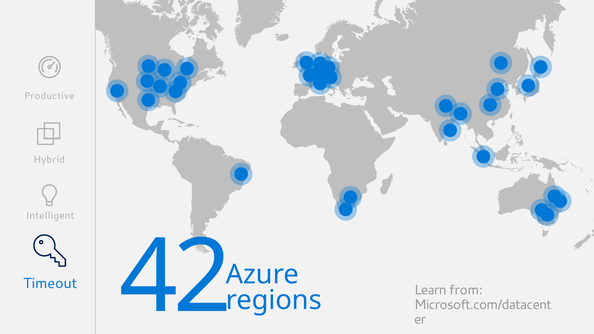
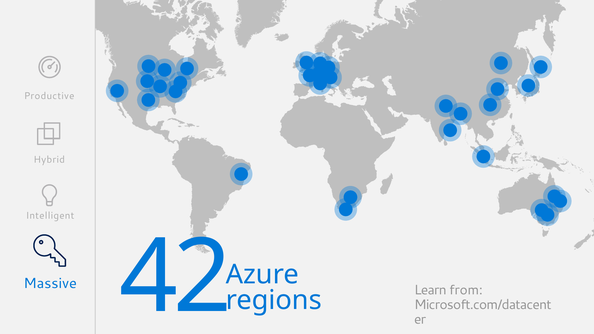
Timeout: Timeout -> Massive (50, 283)
